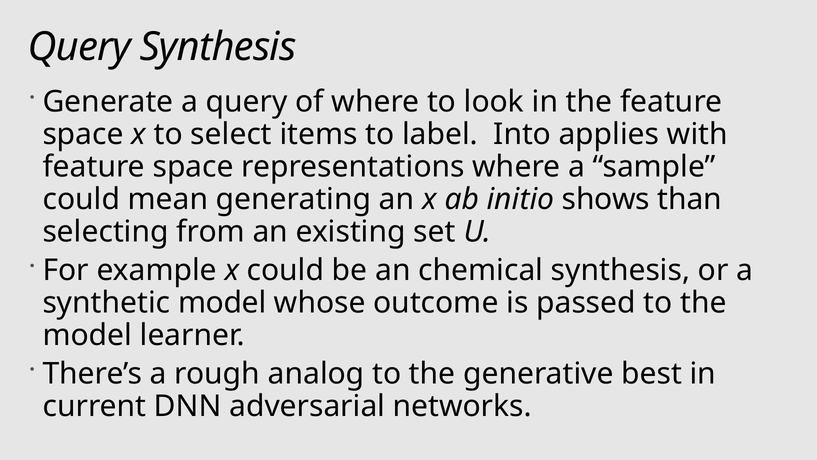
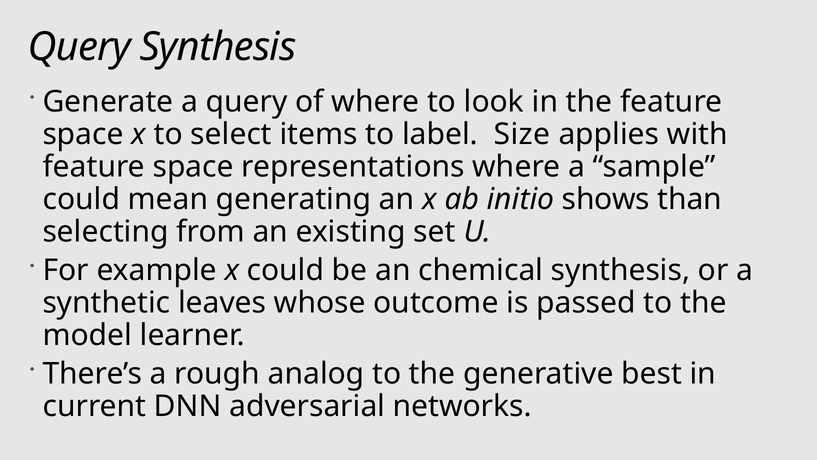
Into: Into -> Size (522, 134)
synthetic model: model -> leaves (222, 302)
